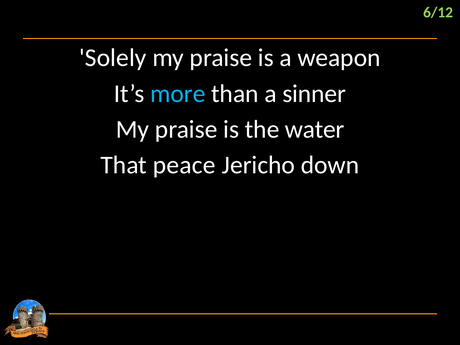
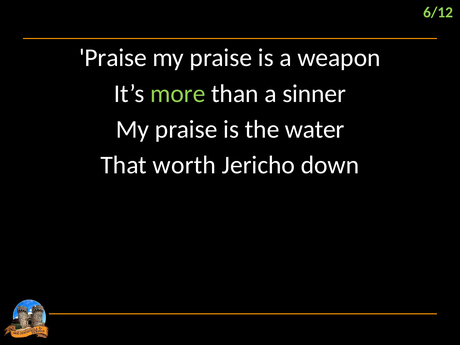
Solely: Solely -> Praise (113, 58)
more colour: light blue -> light green (178, 94)
peace: peace -> worth (184, 165)
